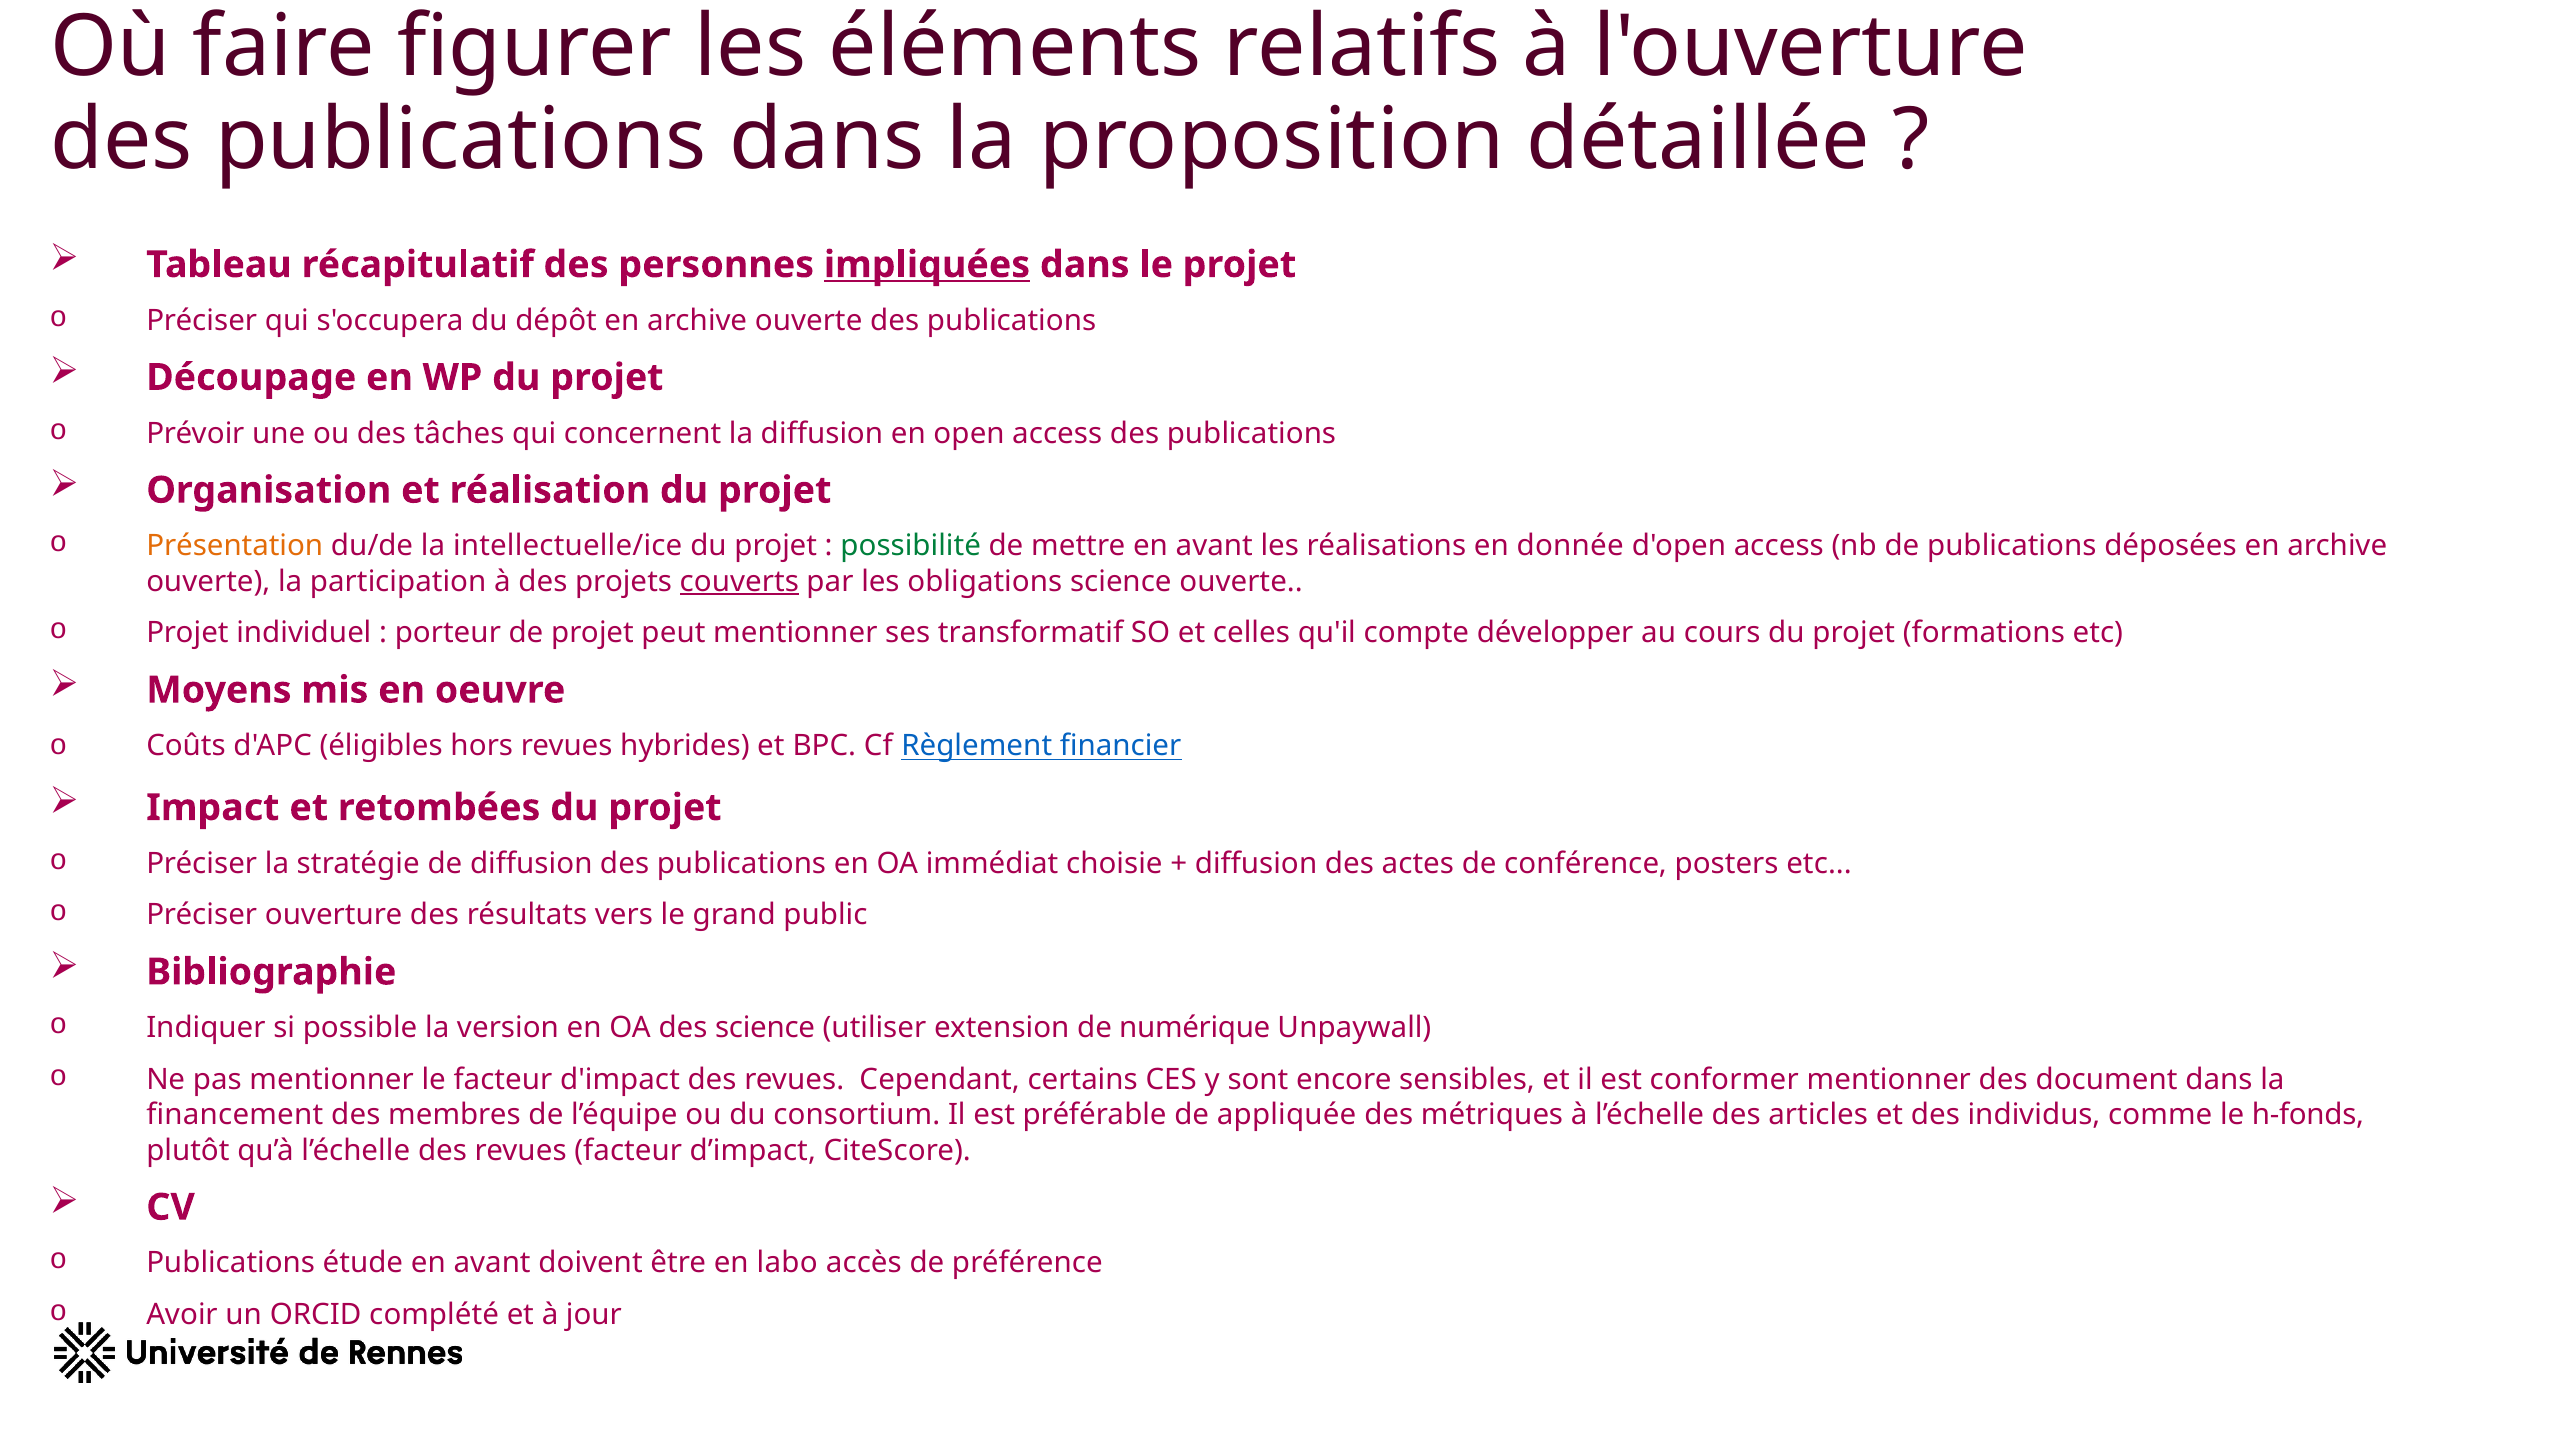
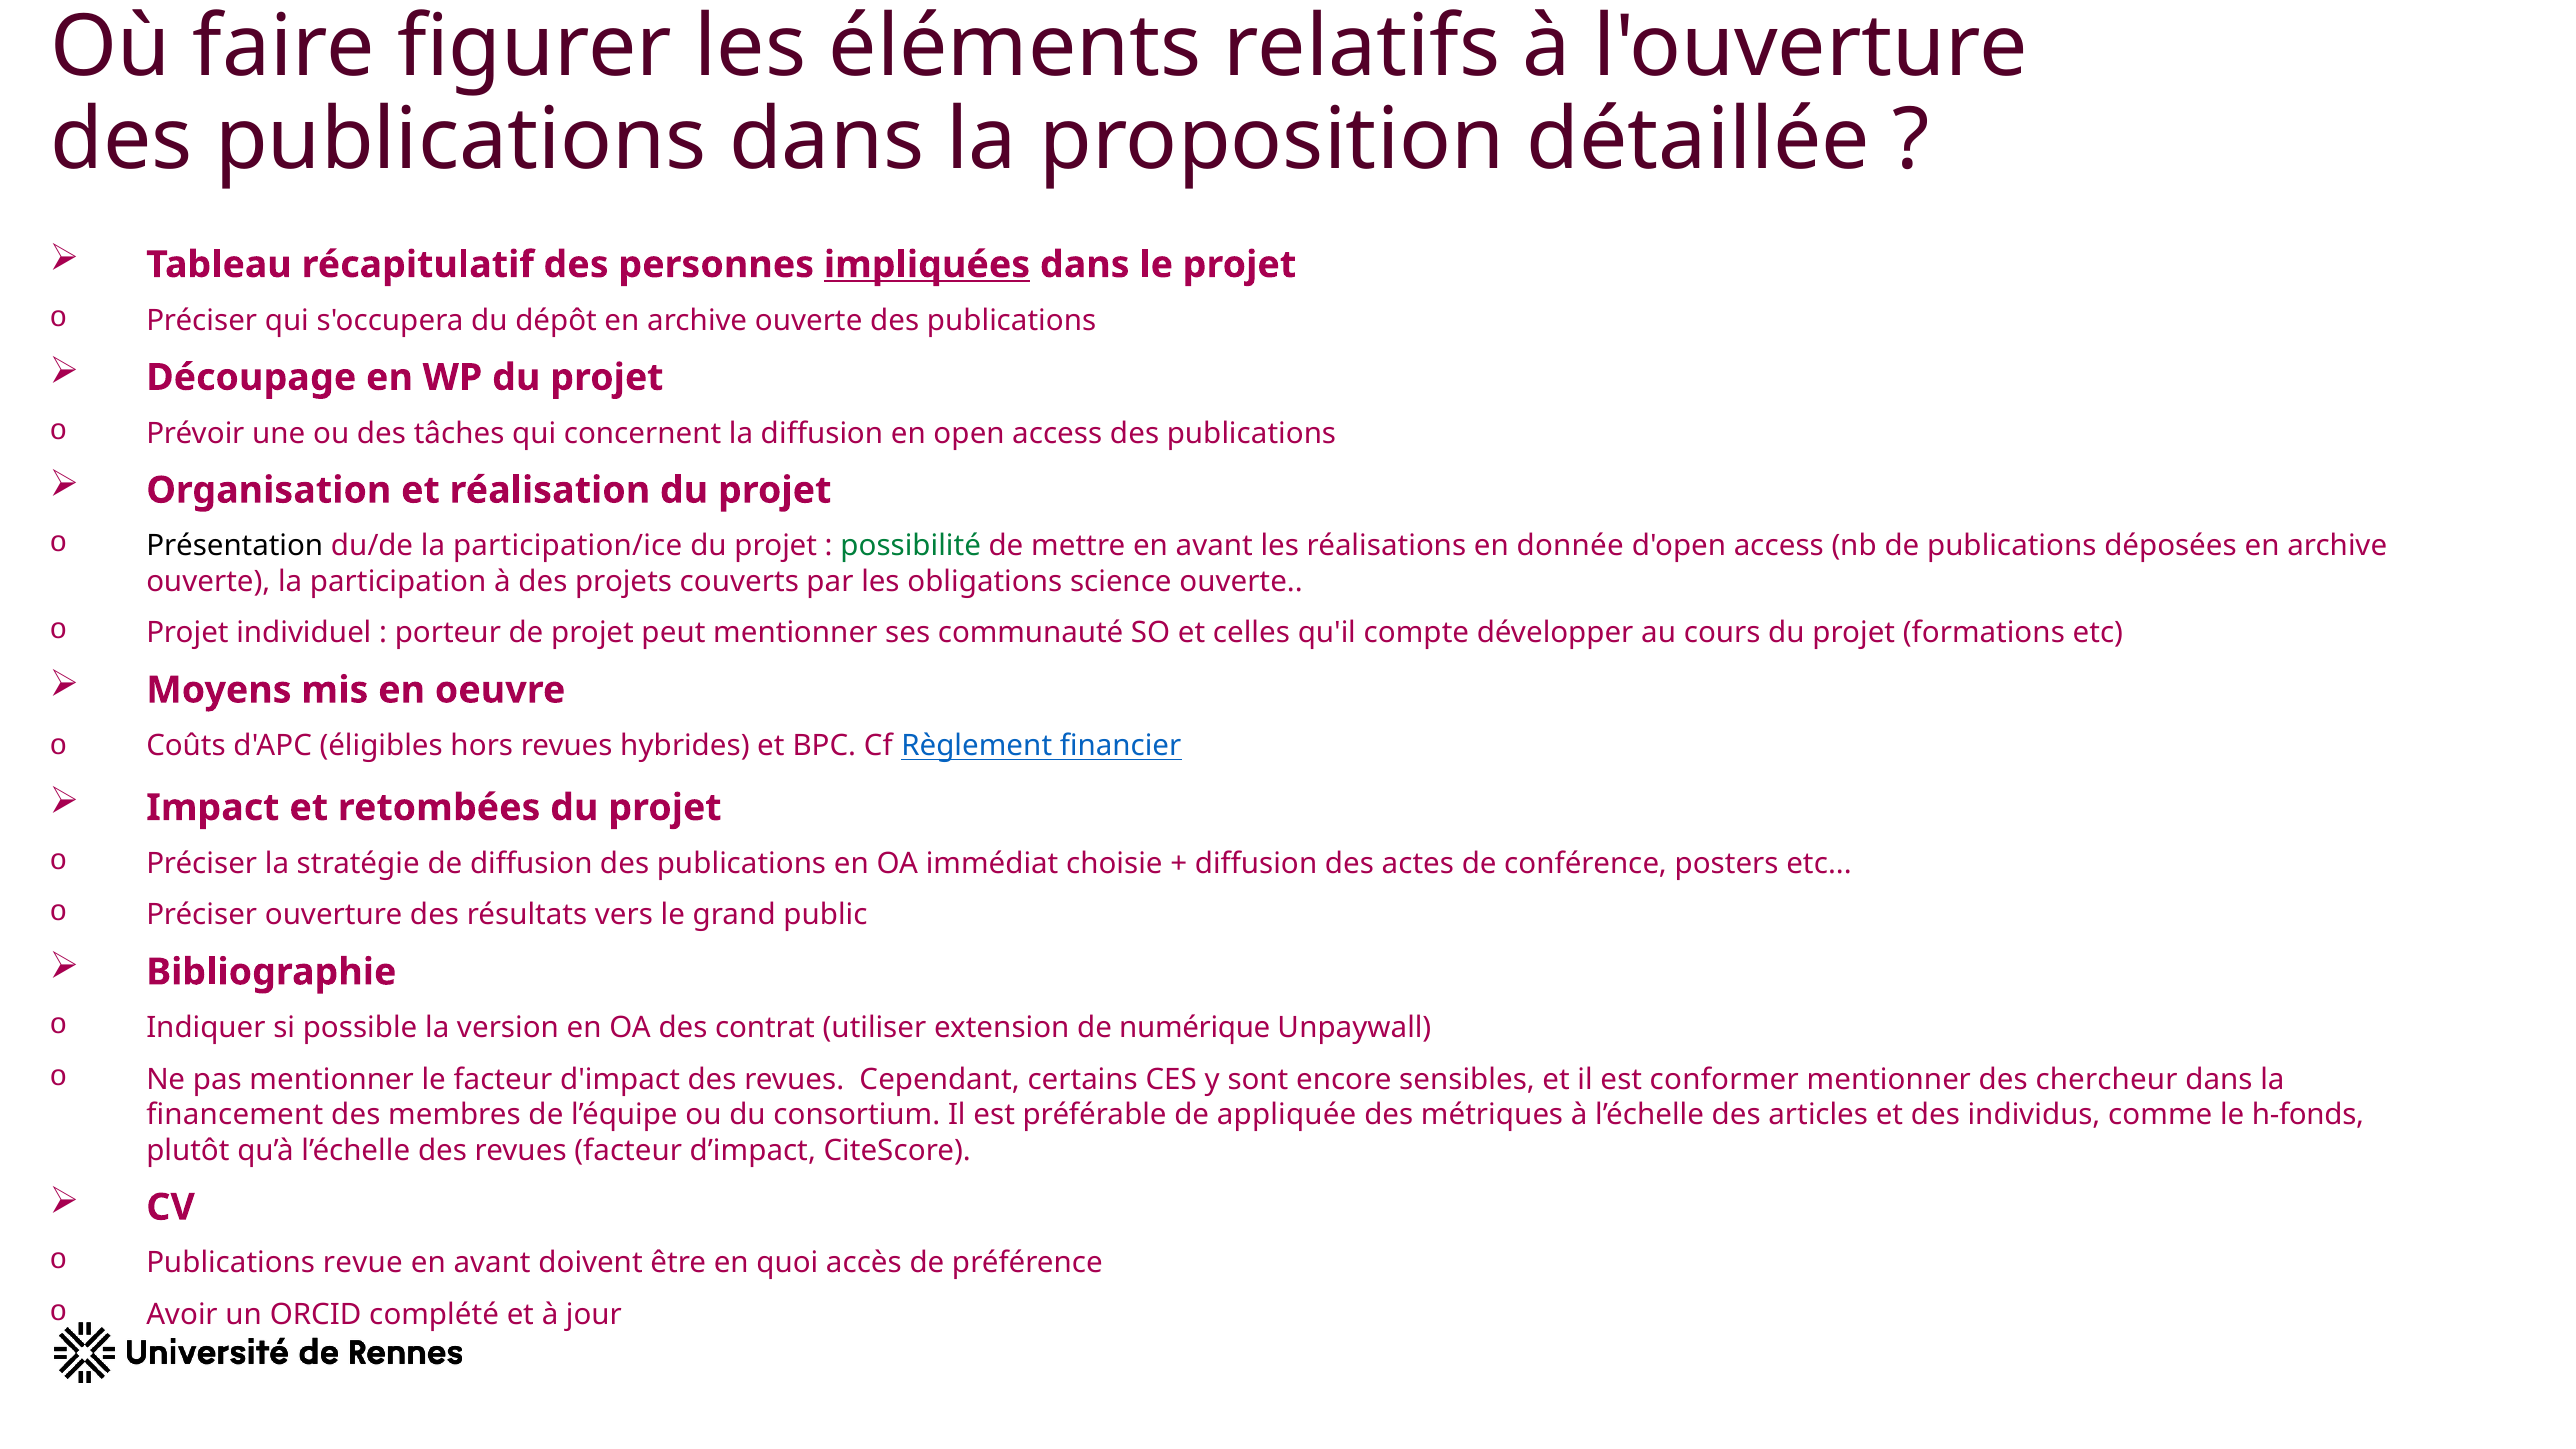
Présentation colour: orange -> black (235, 546)
intellectuelle/ice: intellectuelle/ice -> participation/ice (568, 546)
couverts underline: present -> none (739, 582)
transformatif: transformatif -> communauté (1031, 633)
des science: science -> contrat (765, 1028)
document: document -> chercheur (2107, 1079)
étude: étude -> revue (363, 1263)
labo: labo -> quoi (787, 1263)
